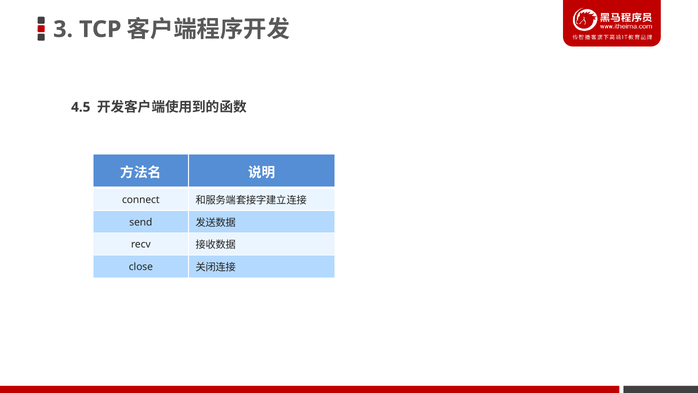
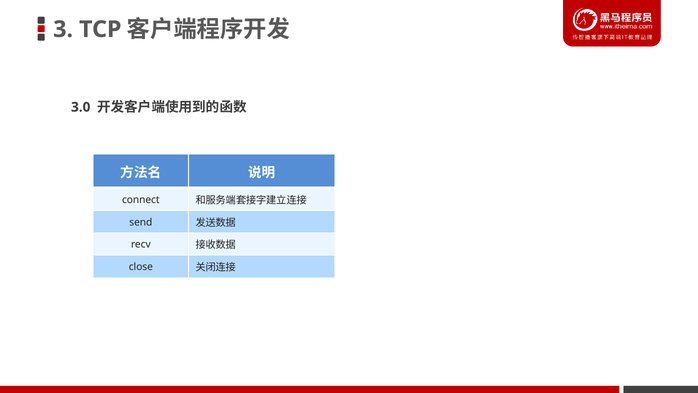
4.5: 4.5 -> 3.0 (81, 107)
